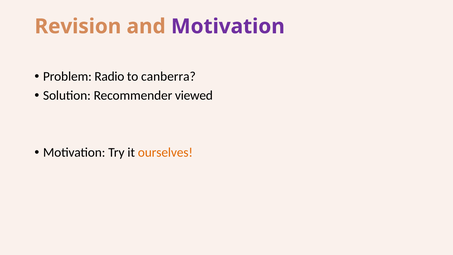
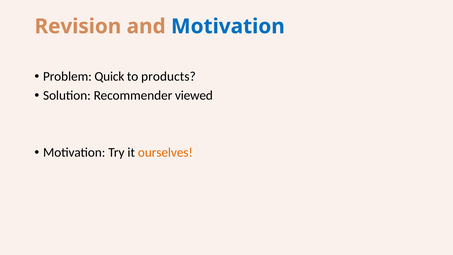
Motivation colour: purple -> blue (228, 26)
Radio: Radio -> Quick (109, 77)
canberra: canberra -> products (168, 77)
